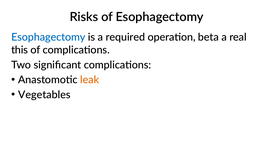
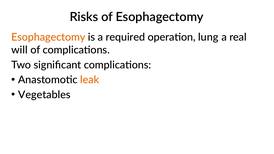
Esophagectomy colour: blue -> orange (48, 37)
beta: beta -> lung (208, 37)
this: this -> will (19, 50)
